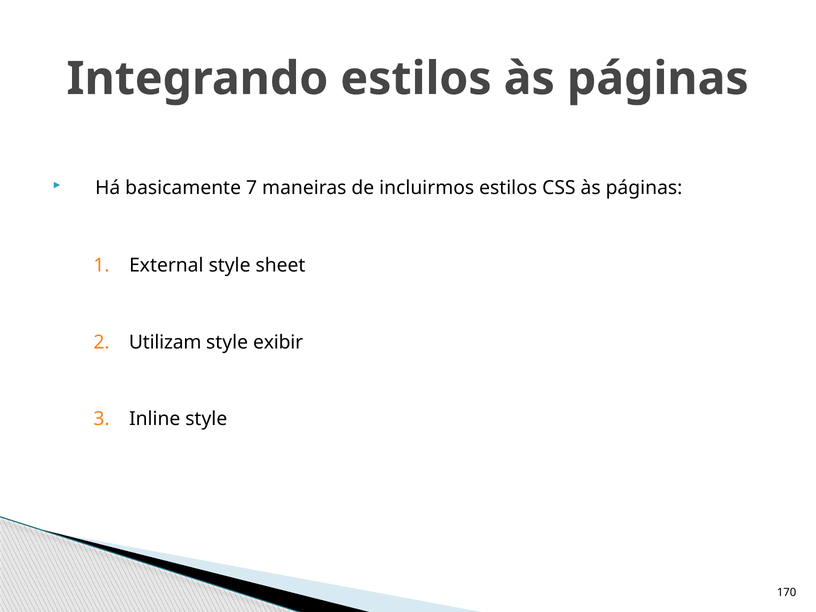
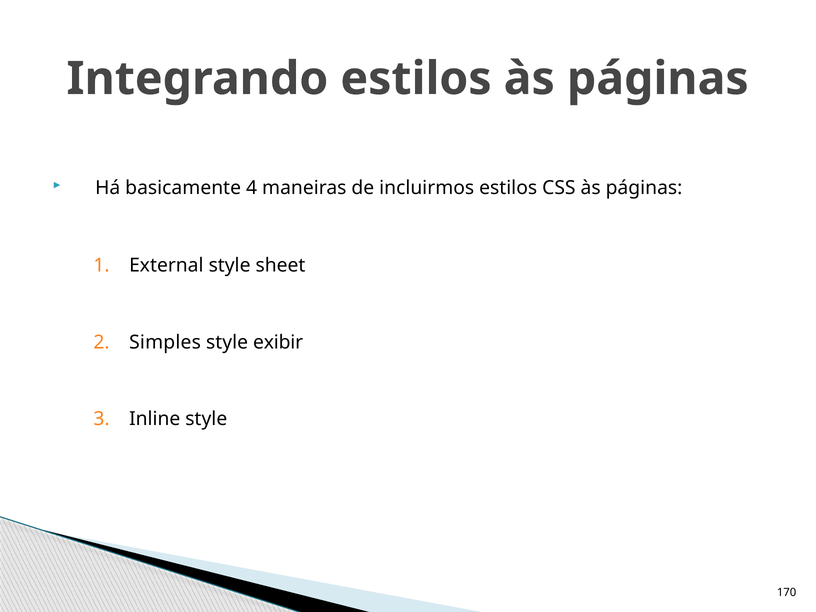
7: 7 -> 4 (252, 188)
Utilizam: Utilizam -> Simples (165, 342)
